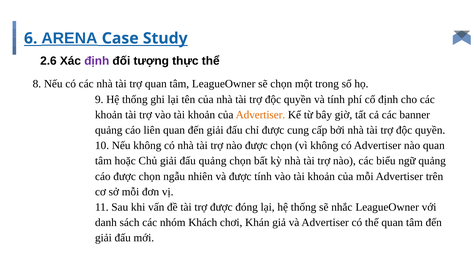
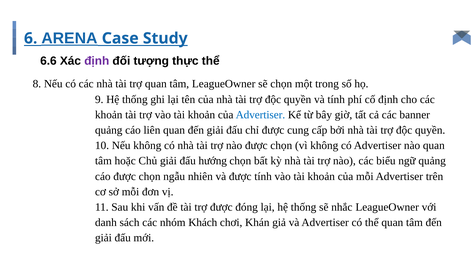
2.6: 2.6 -> 6.6 (48, 61)
Advertiser colour: orange -> blue (260, 115)
đấu quảng: quảng -> hướng (213, 161)
